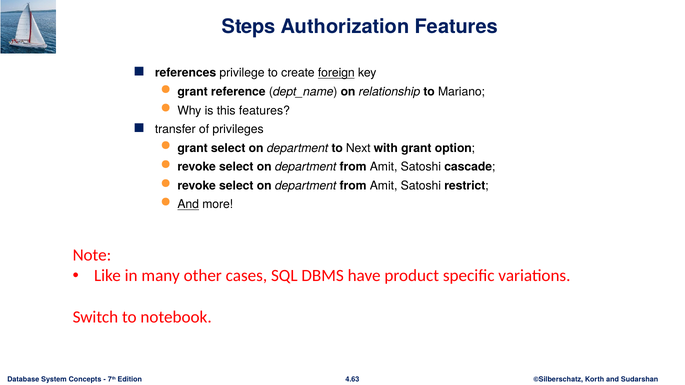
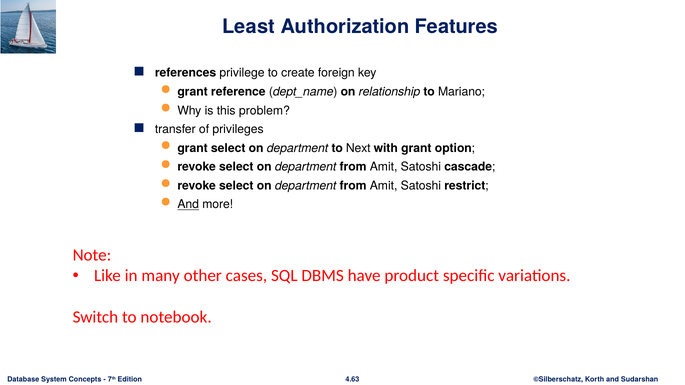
Steps: Steps -> Least (249, 27)
foreign underline: present -> none (336, 73)
this features: features -> problem (264, 111)
